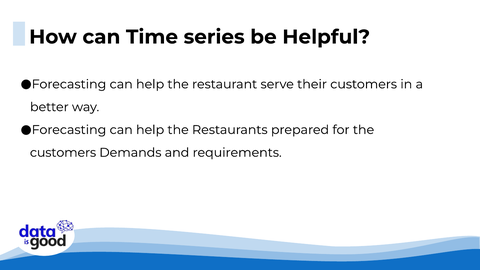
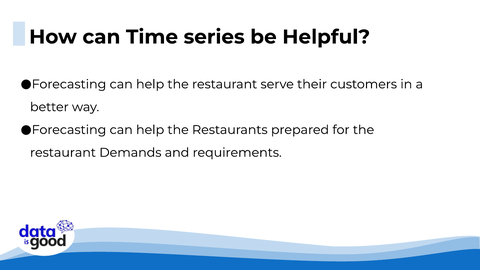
customers: customers -> restaurant (63, 153)
